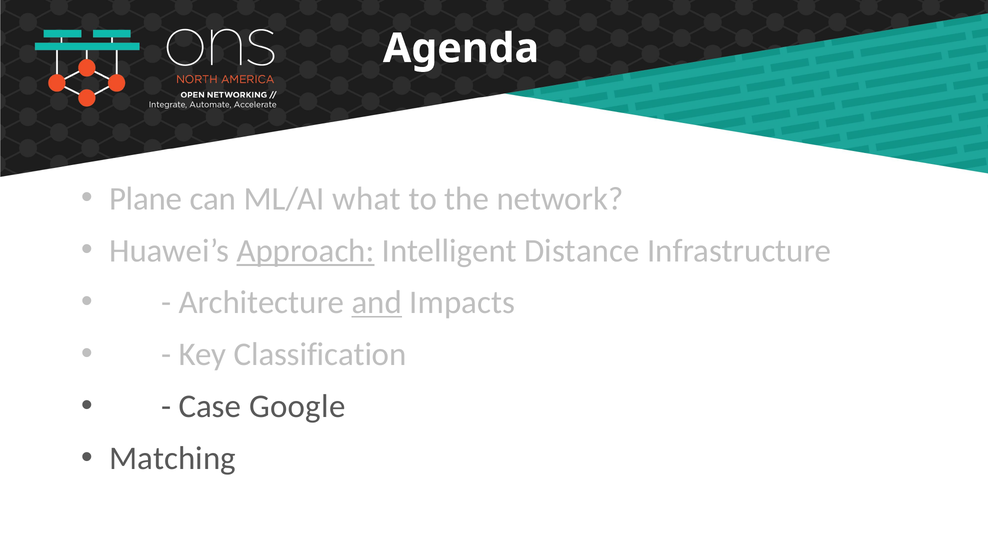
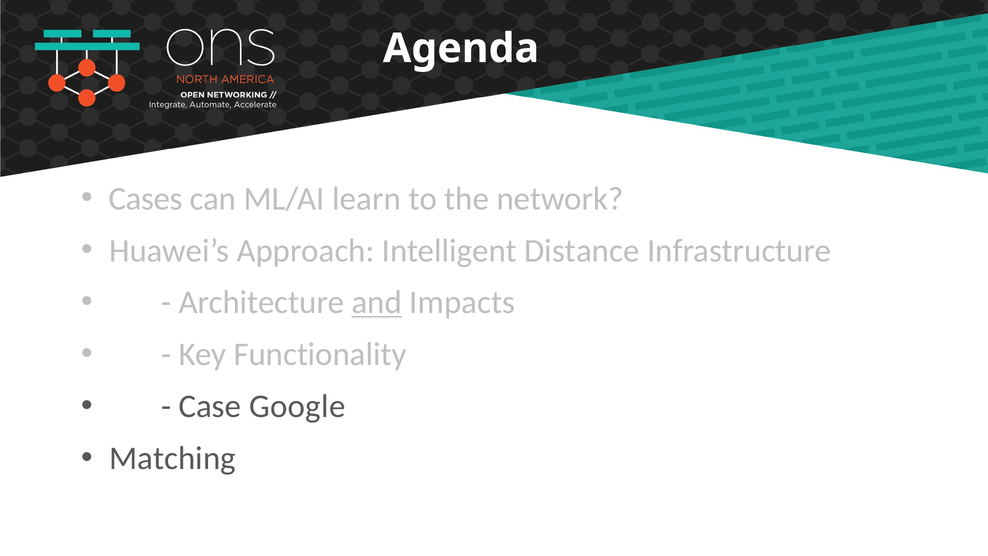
Plane: Plane -> Cases (146, 199)
what: what -> learn (367, 199)
Approach underline: present -> none (305, 251)
Classification: Classification -> Functionality (320, 354)
